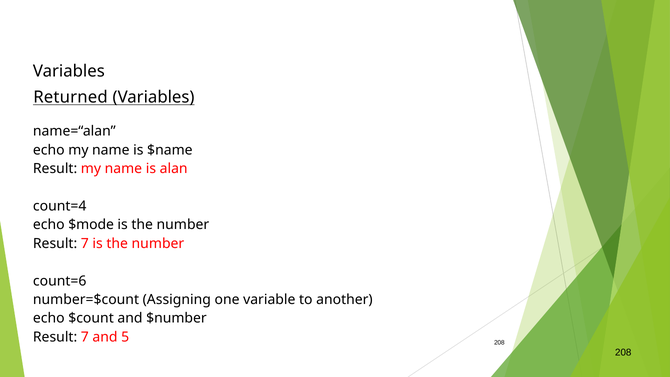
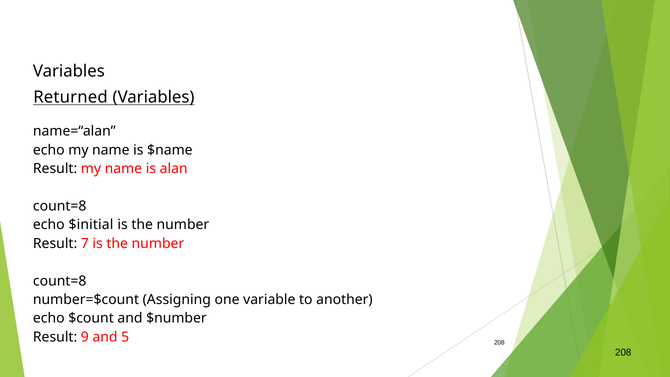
count=4: count=4 -> count=8 (60, 206)
$mode: $mode -> $initial (91, 225)
count=6: count=6 -> count=8 (60, 281)
7: 7 -> 9 (85, 337)
